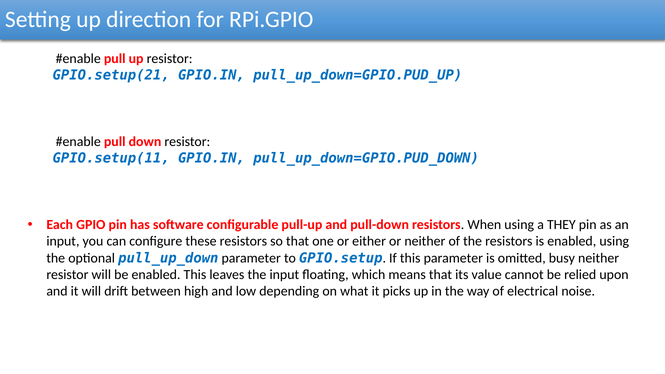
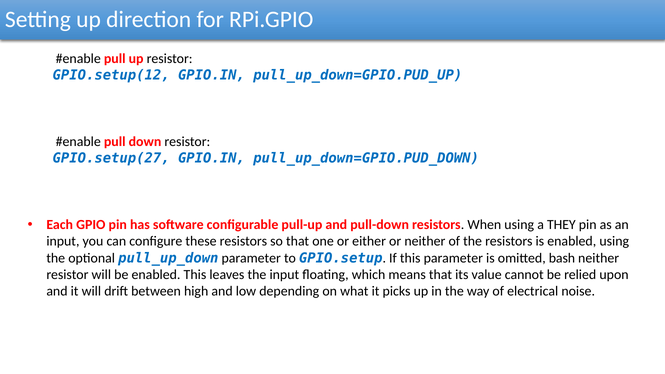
GPIO.setup(21: GPIO.setup(21 -> GPIO.setup(12 (111, 75)
GPIO.setup(11: GPIO.setup(11 -> GPIO.setup(27 (111, 158)
busy: busy -> bash (562, 258)
